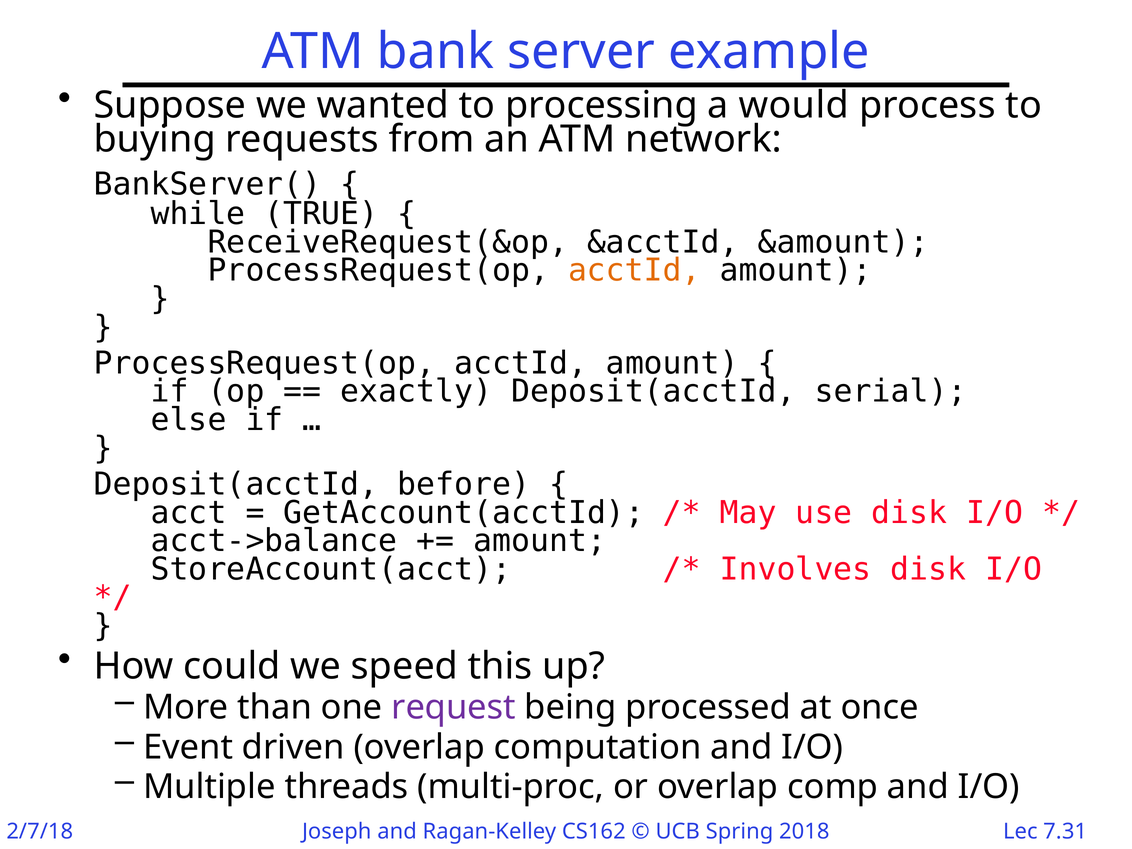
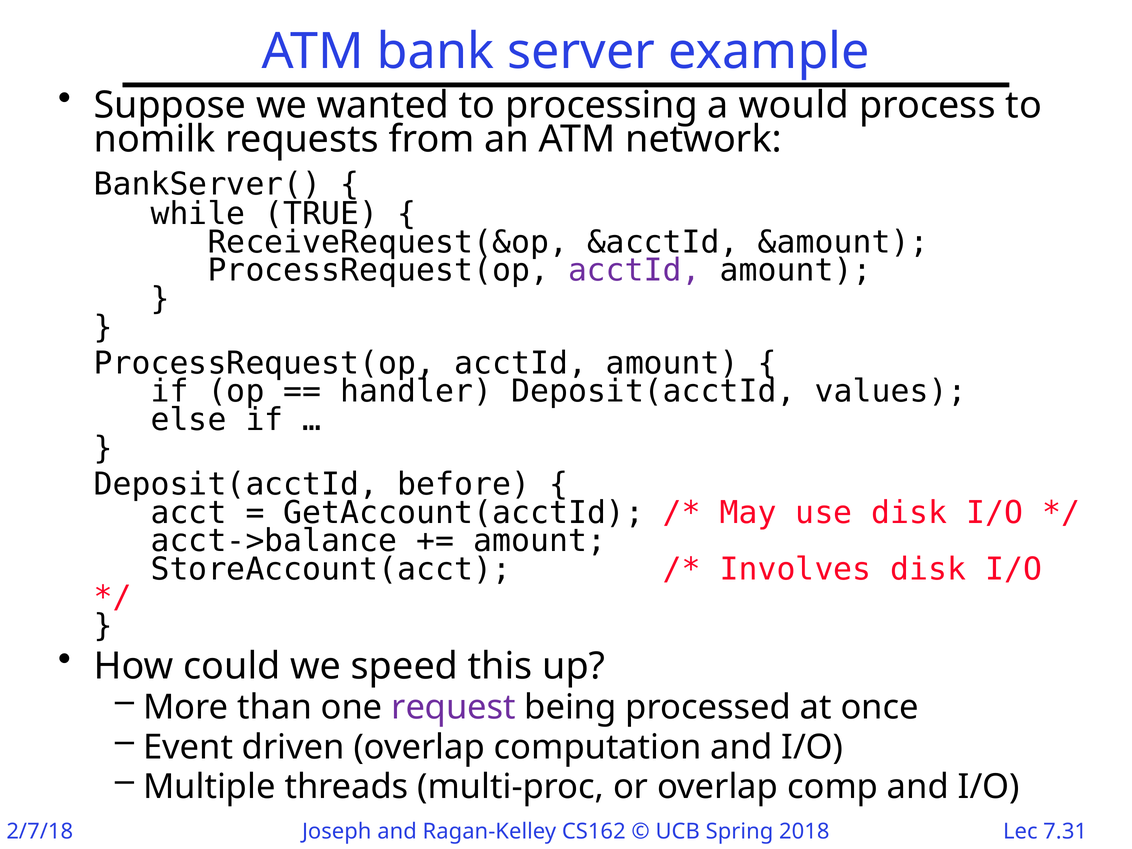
buying: buying -> nomilk (155, 139)
acctId colour: orange -> purple (634, 271)
exactly: exactly -> handler (416, 392)
serial: serial -> values (891, 392)
